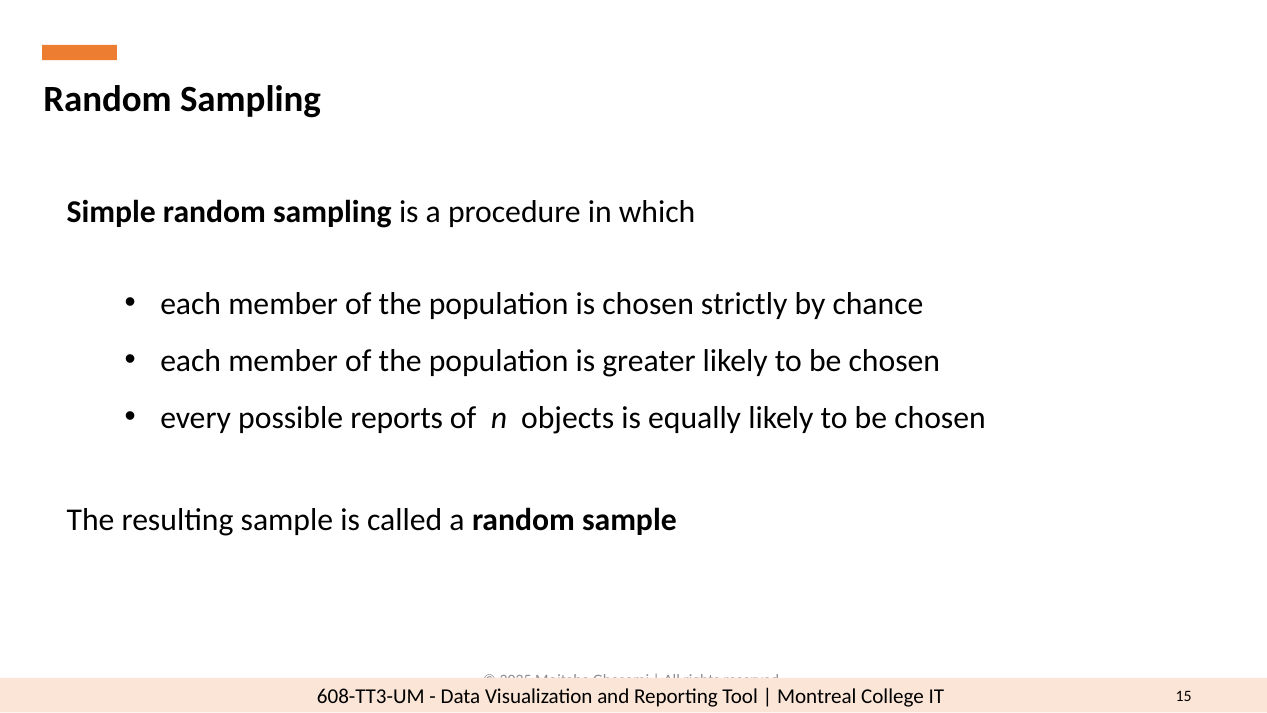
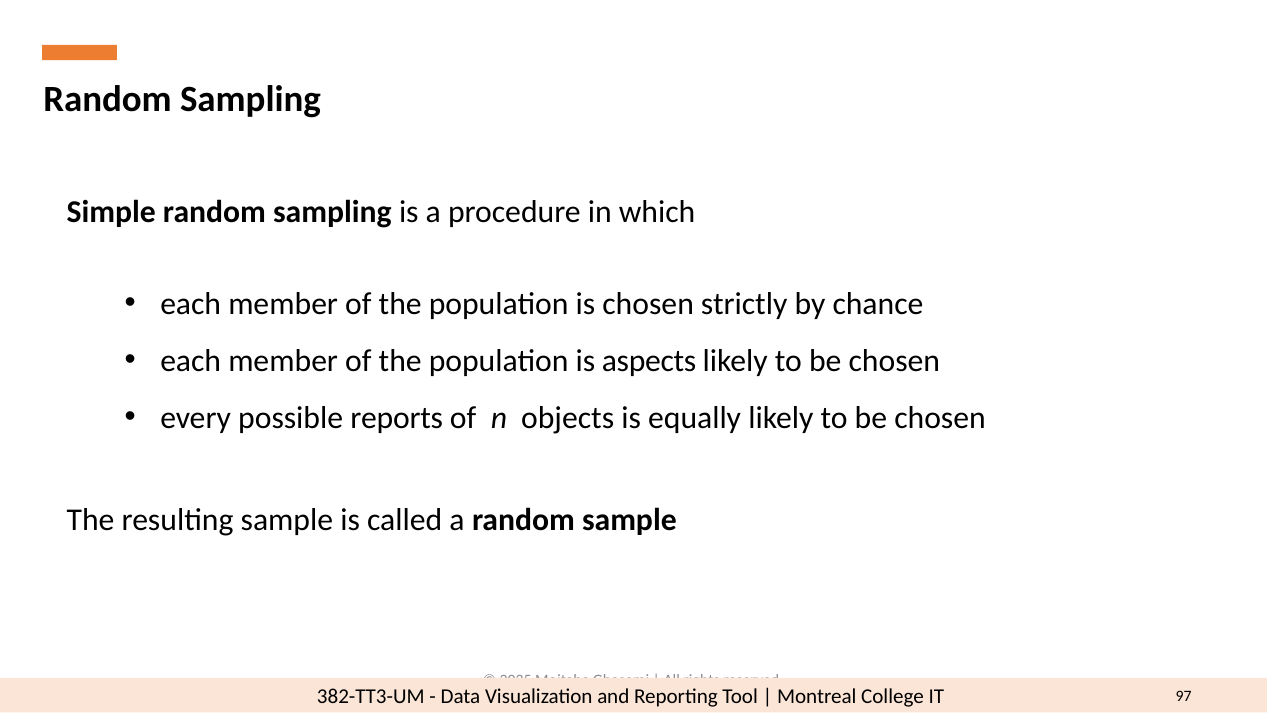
greater: greater -> aspects (649, 361)
608-TT3-UM: 608-TT3-UM -> 382-TT3-UM (371, 696)
15: 15 -> 97 (1184, 696)
